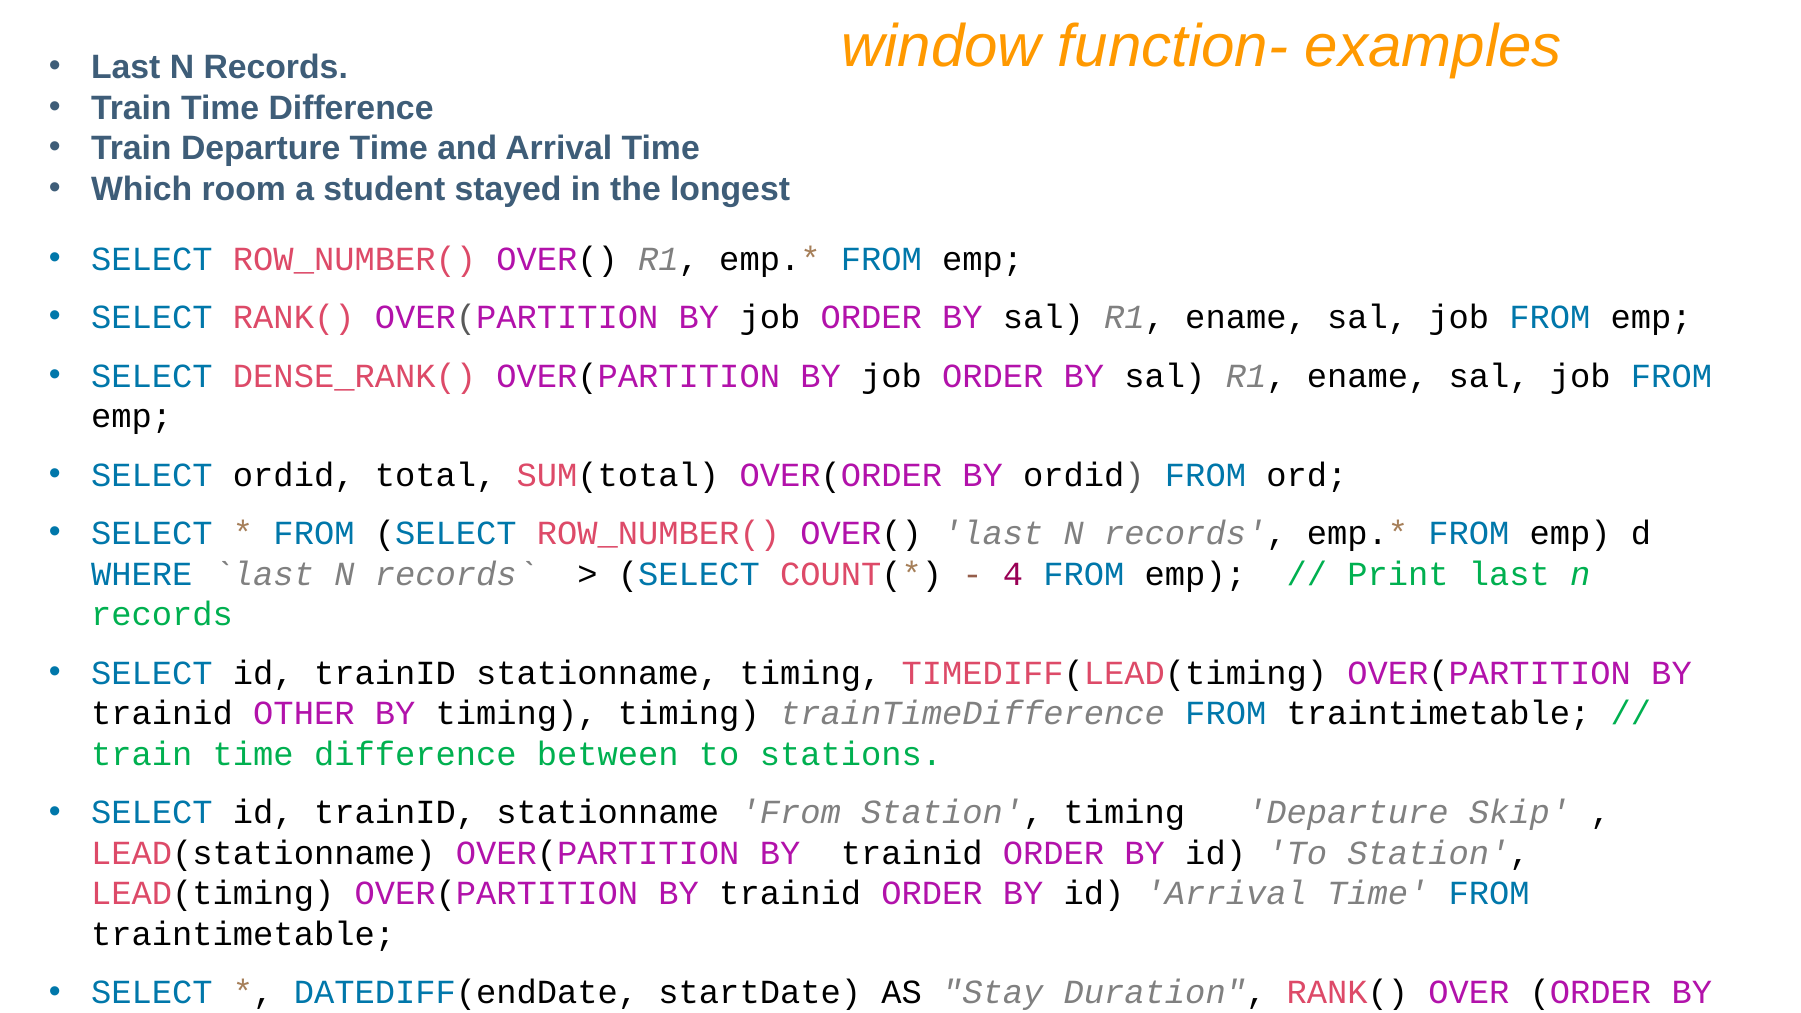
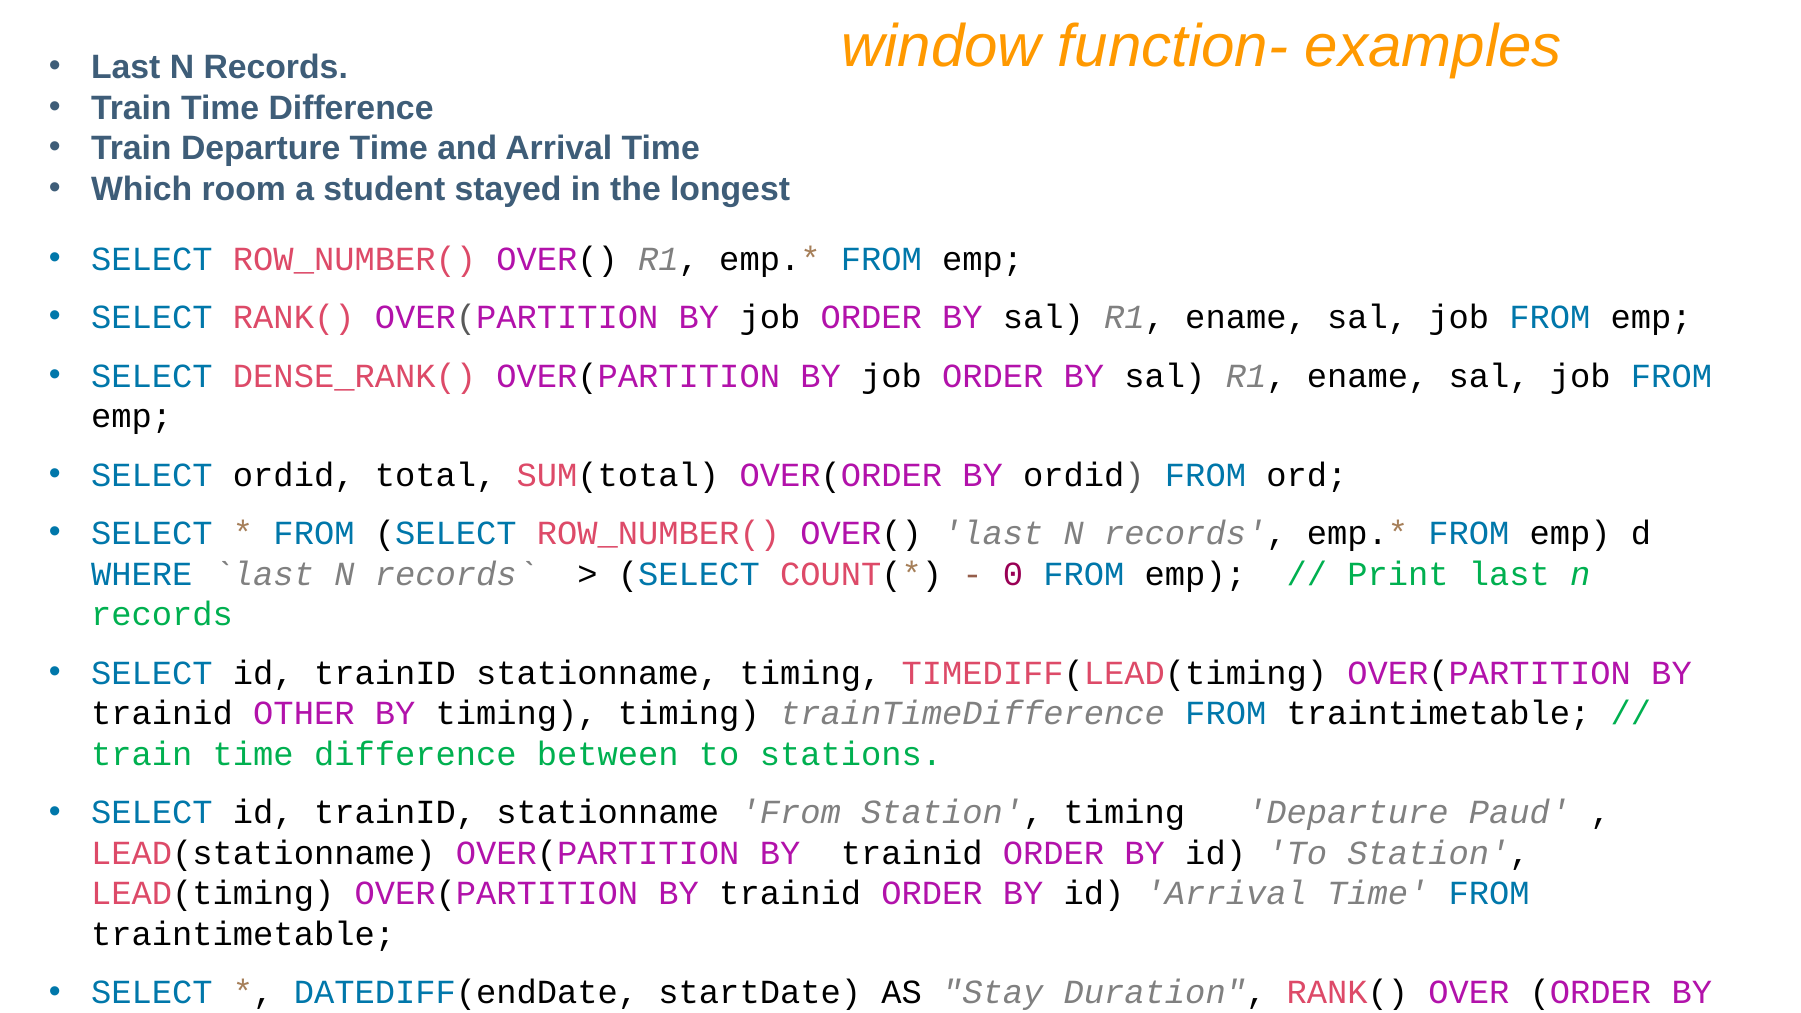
4: 4 -> 0 (1013, 574)
Skip: Skip -> Paud (1520, 813)
